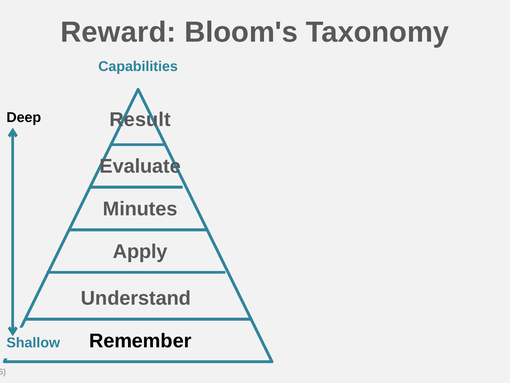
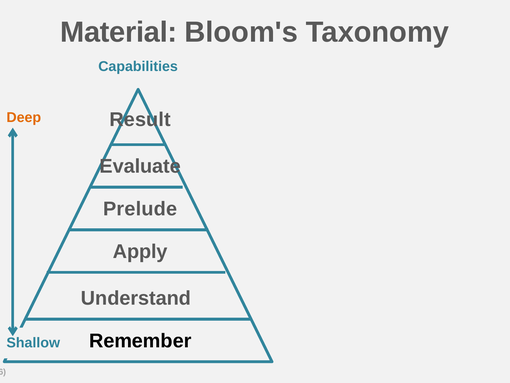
Reward: Reward -> Material (119, 32)
Deep colour: black -> orange (24, 117)
Minutes: Minutes -> Prelude (140, 209)
